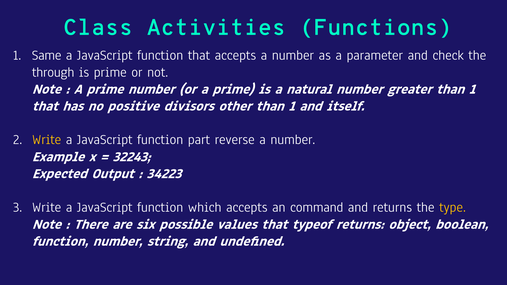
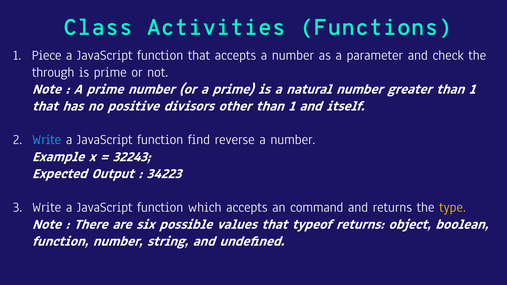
Same: Same -> Piece (47, 55)
Write colour: yellow -> light blue (47, 140)
part: part -> find (199, 140)
